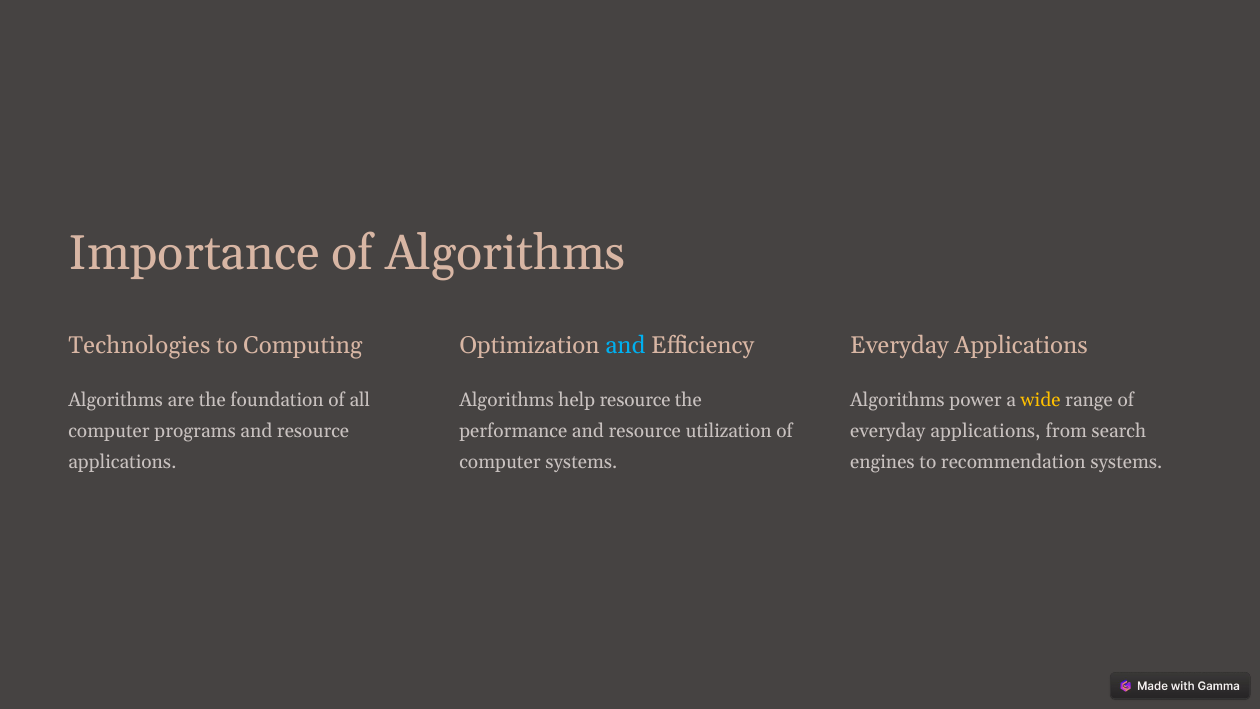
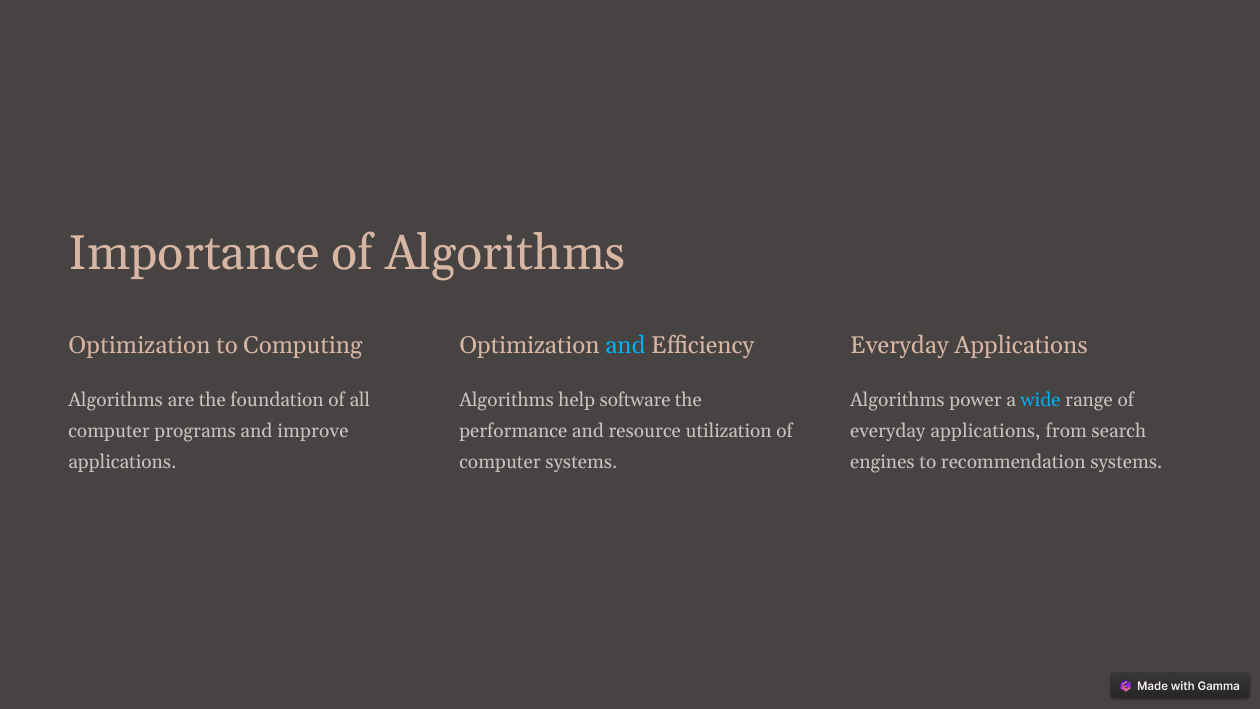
Technologies: Technologies -> Optimization (139, 346)
help resource: resource -> software (635, 400)
wide colour: yellow -> light blue (1041, 400)
programs and resource: resource -> improve (313, 431)
